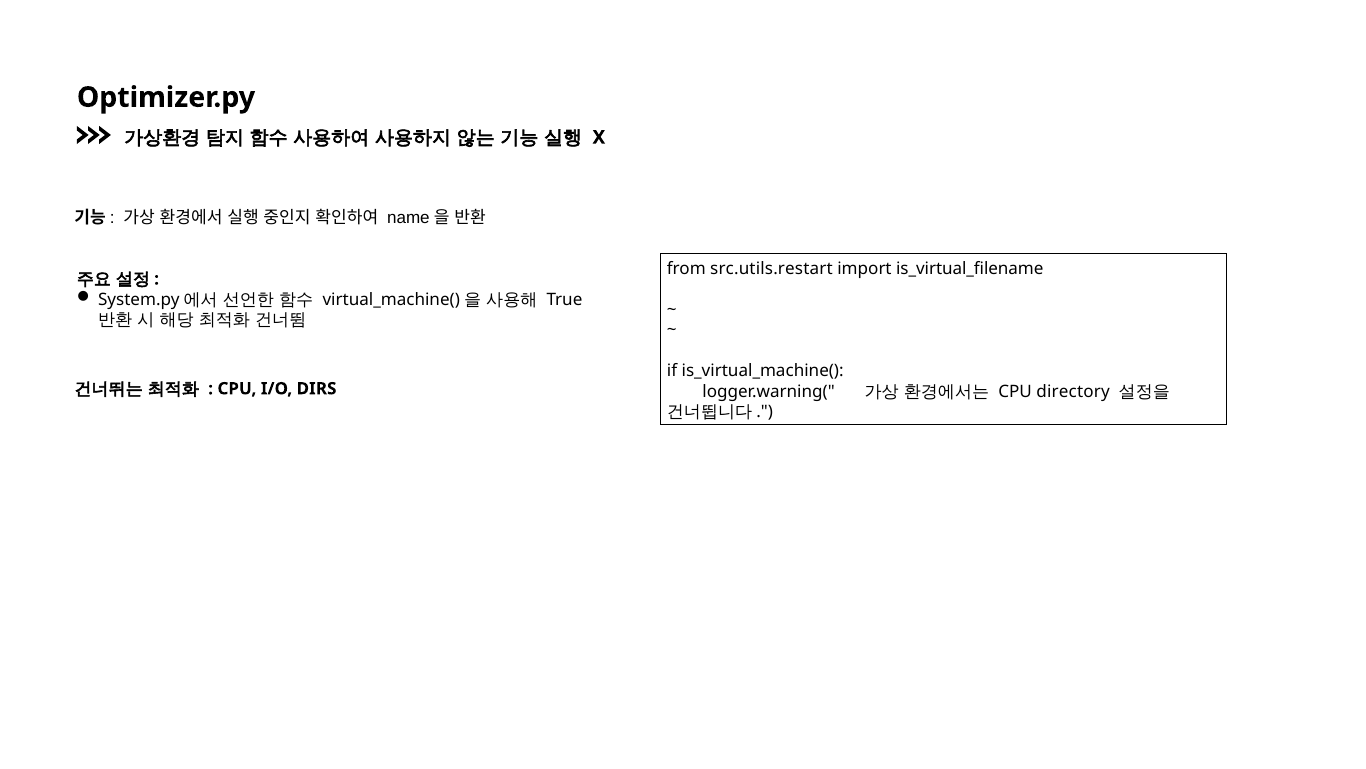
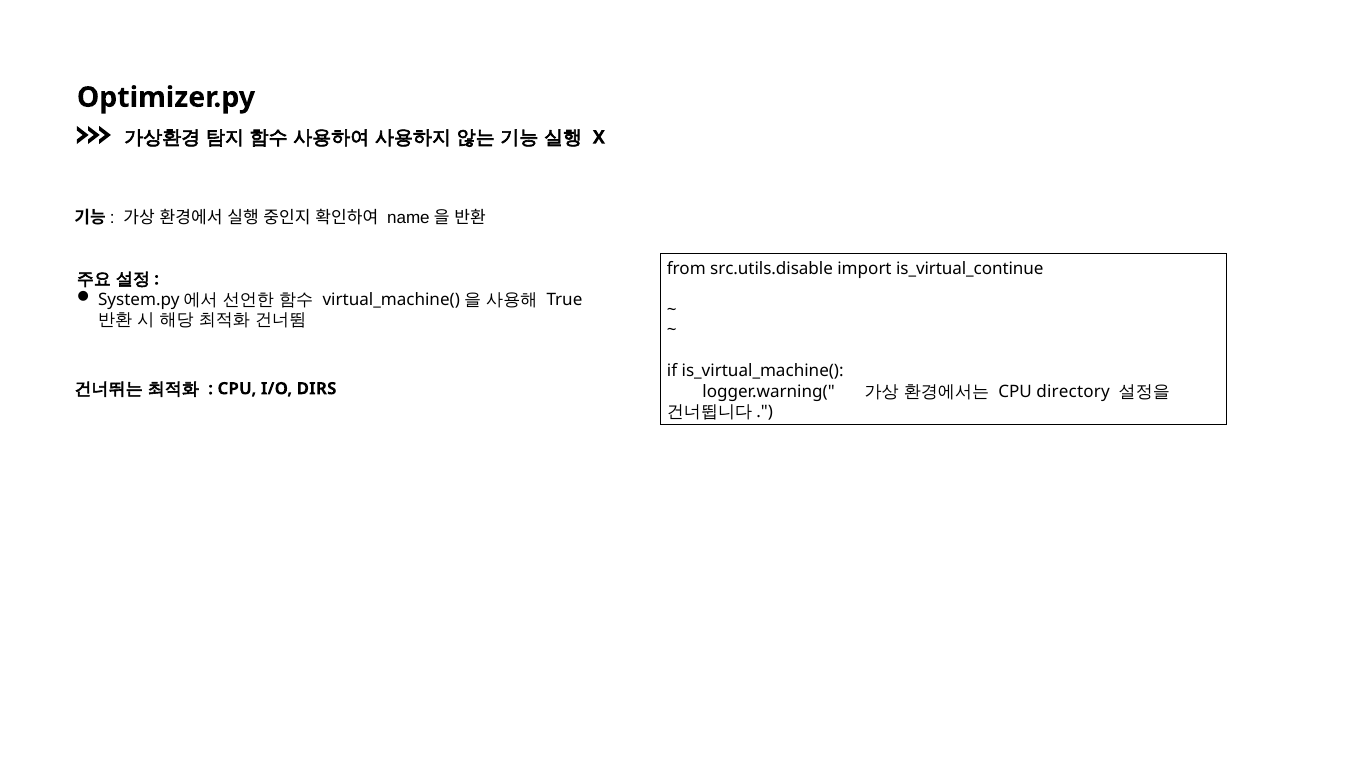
src.utils.restart: src.utils.restart -> src.utils.disable (772, 268)
is_virtual_filename: is_virtual_filename -> is_virtual_continue (970, 268)
